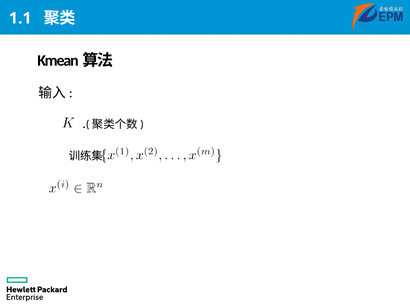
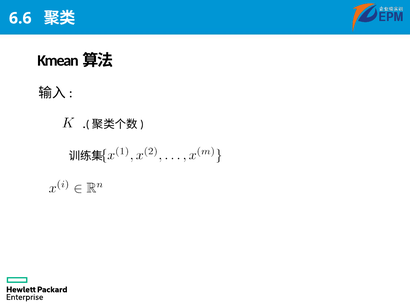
1.1: 1.1 -> 6.6 (20, 18)
